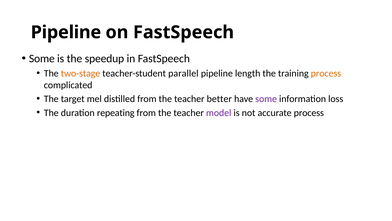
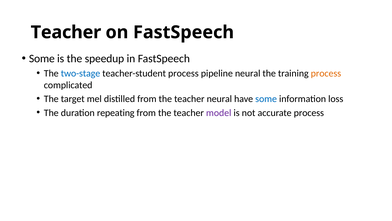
Pipeline: Pipeline -> Teacher (66, 32)
two-stage colour: orange -> blue (81, 73)
teacher-student parallel: parallel -> process (183, 73)
pipeline length: length -> neural (248, 73)
teacher better: better -> neural (219, 99)
some colour: purple -> blue (266, 99)
